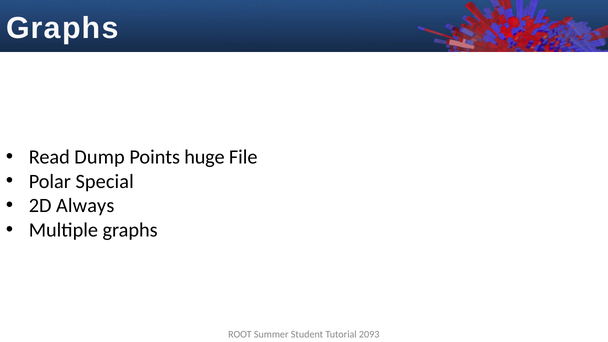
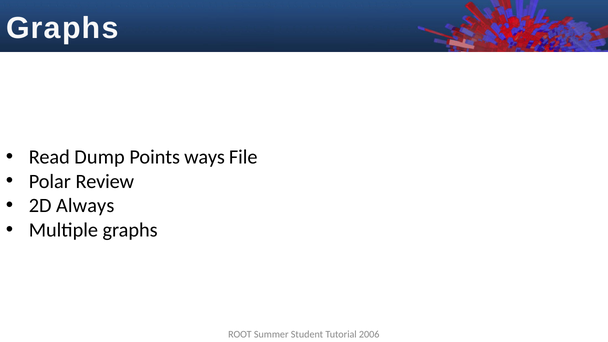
huge: huge -> ways (204, 157)
Special: Special -> Review (105, 181)
2093: 2093 -> 2006 (369, 334)
